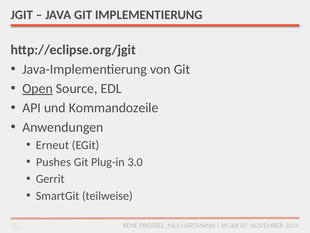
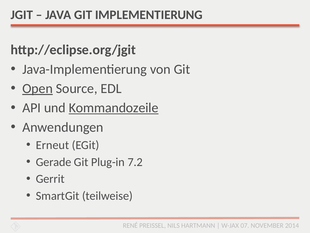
Kommandozeile underline: none -> present (114, 108)
Pushes: Pushes -> Gerade (54, 162)
3.0: 3.0 -> 7.2 (135, 162)
